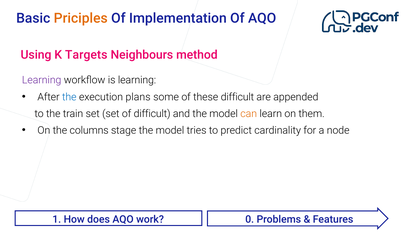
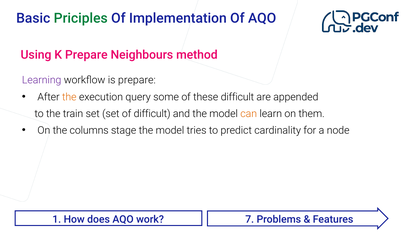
Priciples colour: orange -> green (81, 18)
K Targets: Targets -> Prepare (86, 55)
is learning: learning -> prepare (137, 80)
the colour: blue -> orange (69, 97)
plans: plans -> query (138, 97)
0: 0 -> 7 (250, 220)
